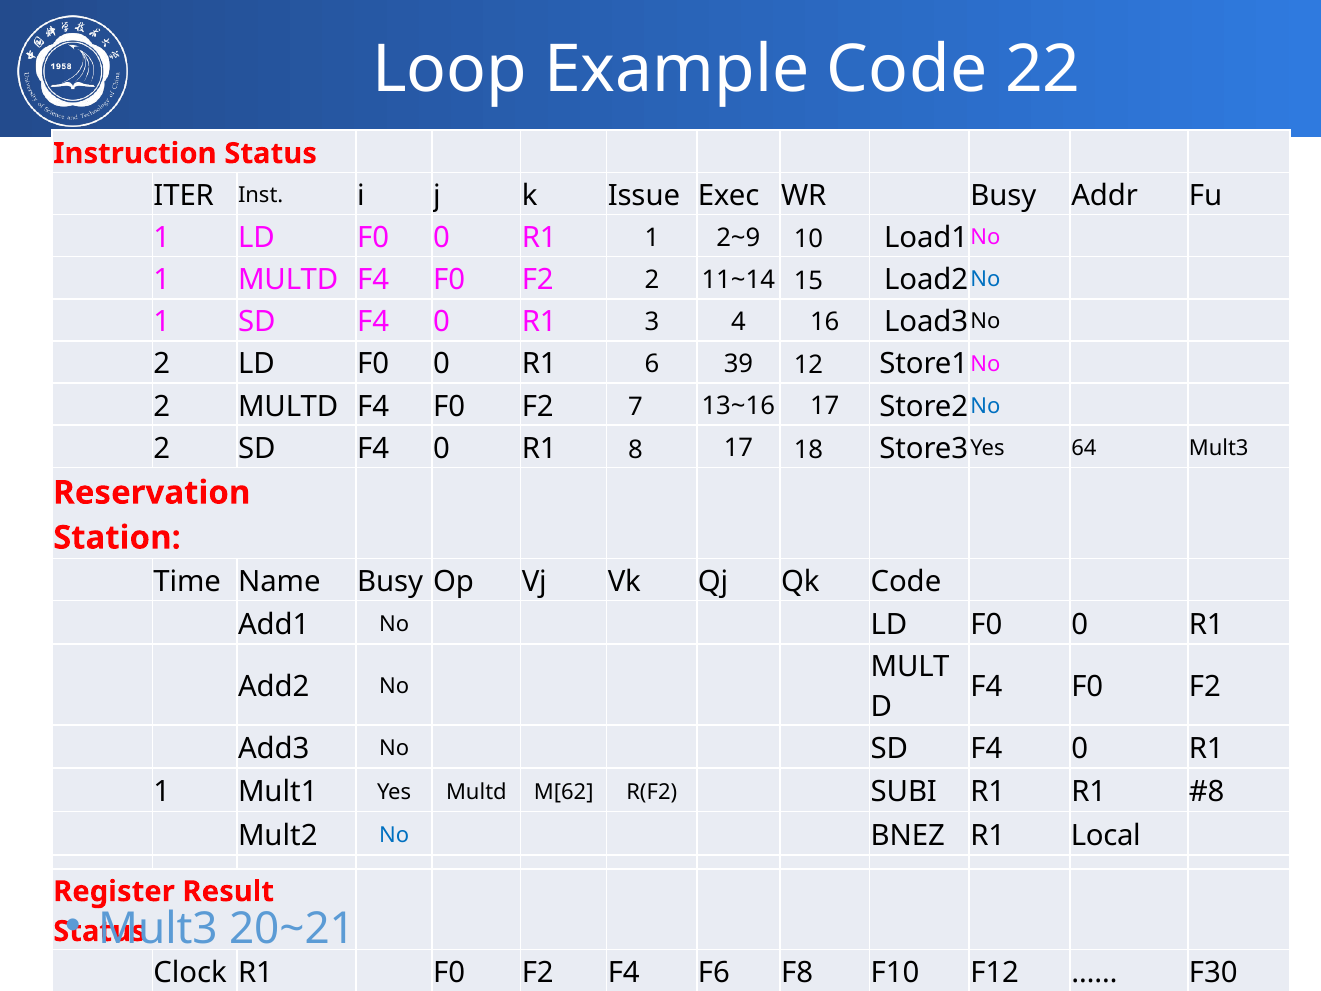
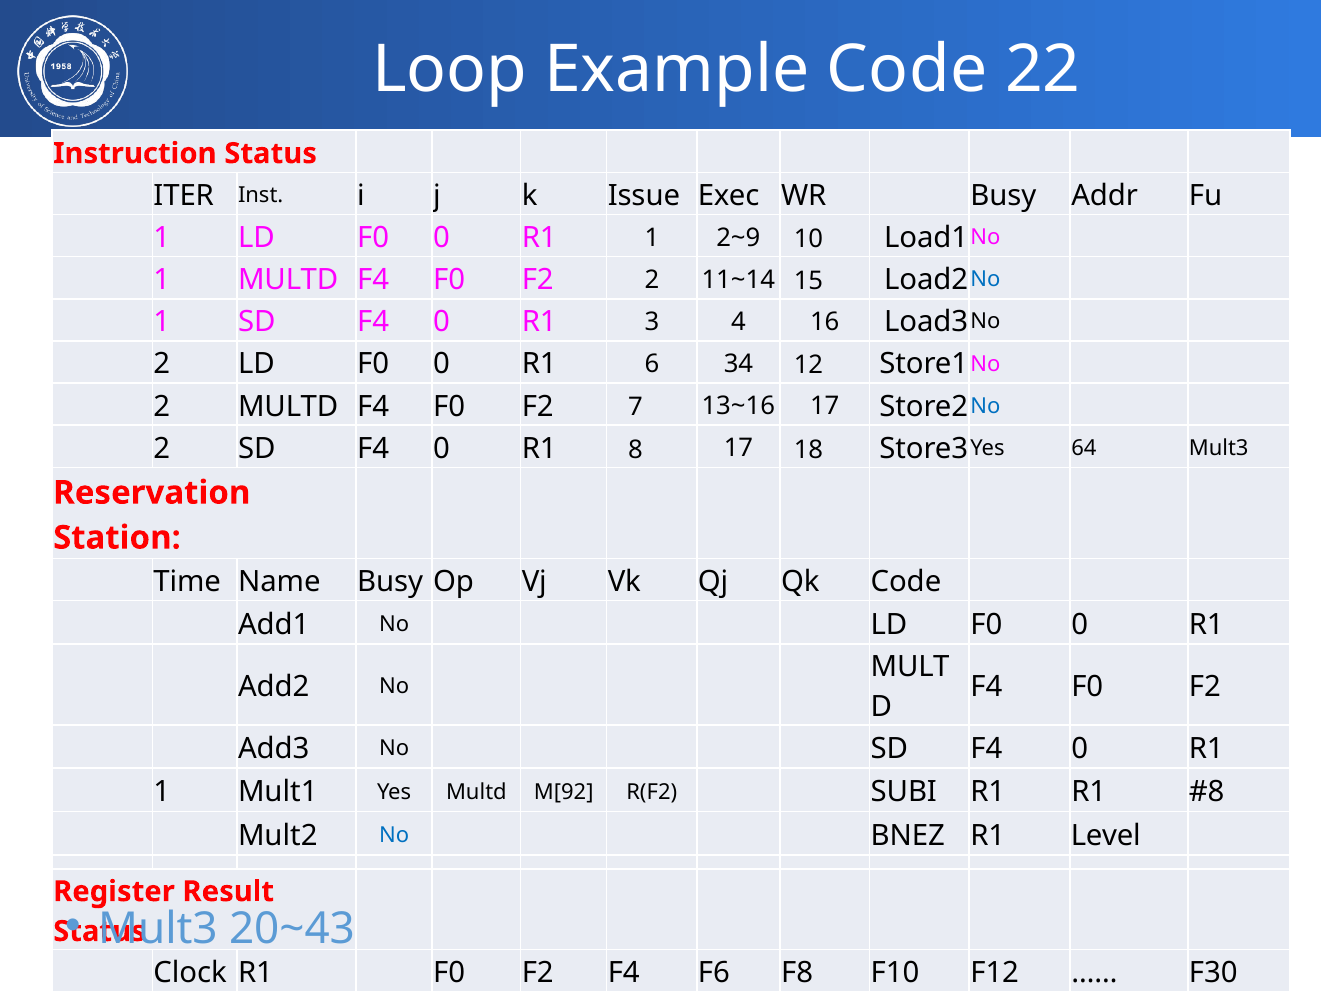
39: 39 -> 34 (738, 364)
M[62: M[62 -> M[92 (564, 792)
Local: Local -> Level (1106, 835)
20~21: 20~21 -> 20~43 (292, 928)
